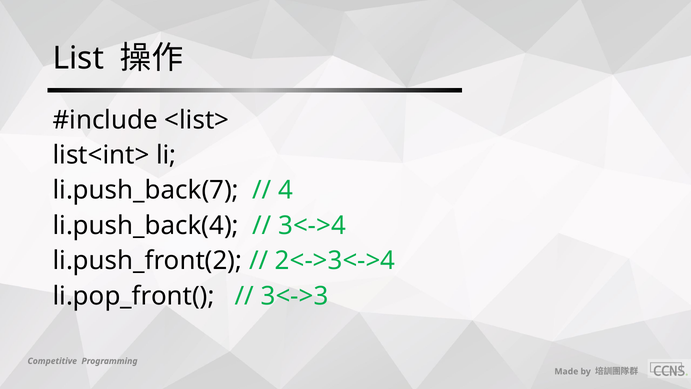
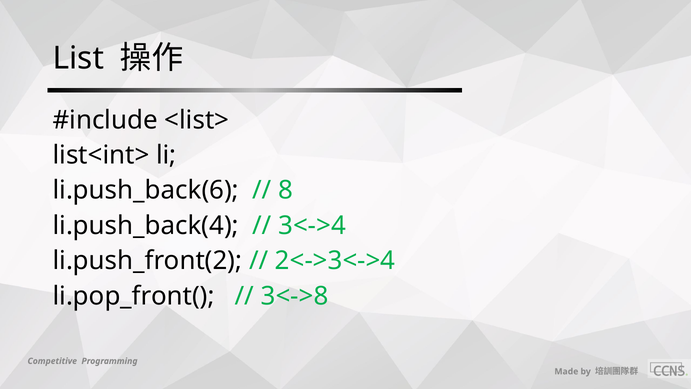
li.push_back(7: li.push_back(7 -> li.push_back(6 (146, 190)
4: 4 -> 8 (286, 190)
3<->3: 3<->3 -> 3<->8 (295, 296)
